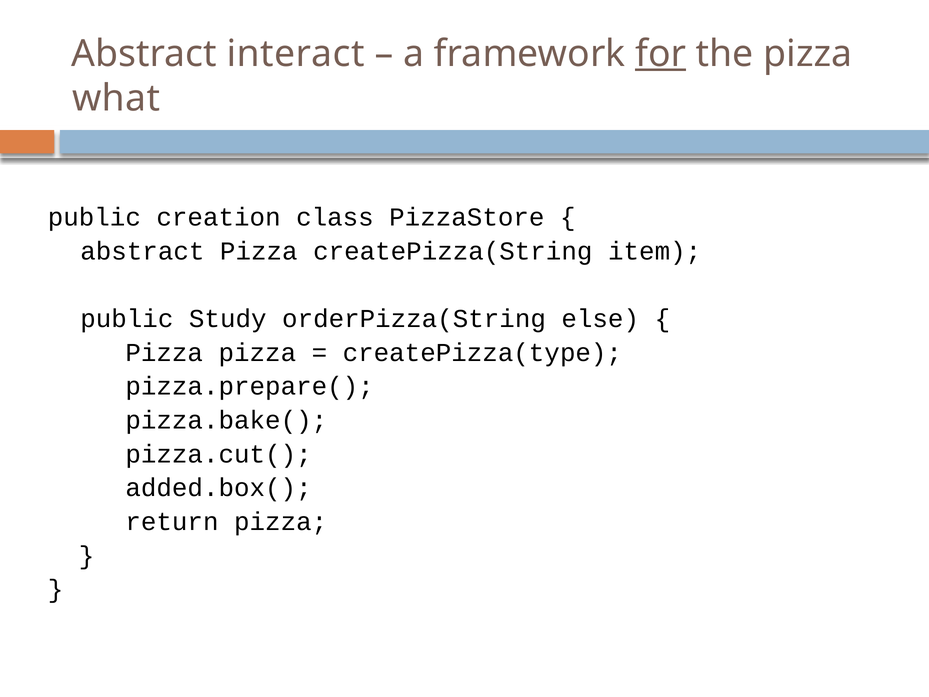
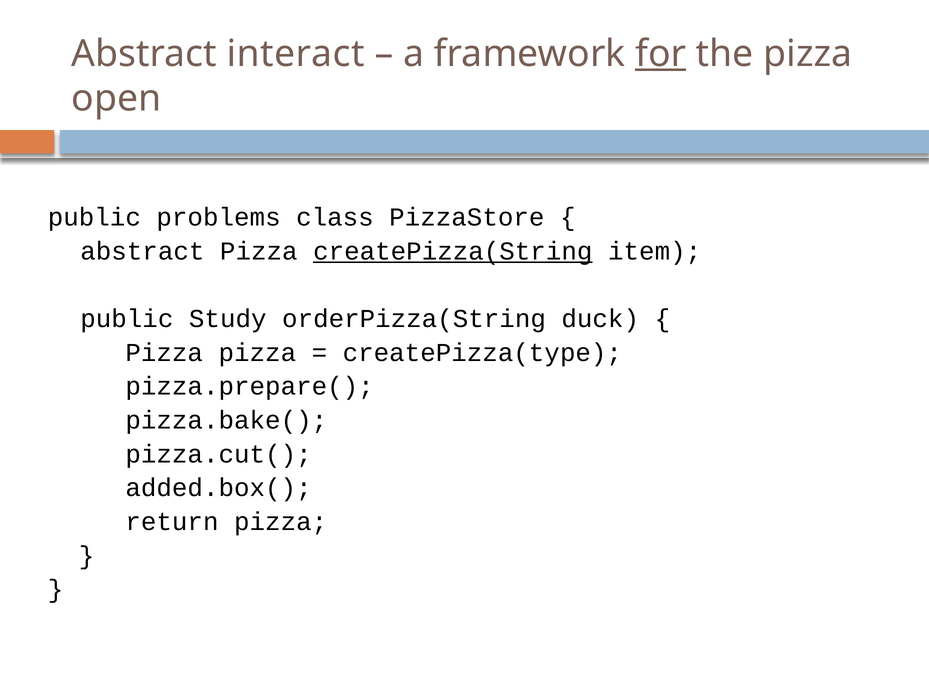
what: what -> open (116, 99)
creation: creation -> problems (219, 217)
createPizza(String underline: none -> present (453, 251)
else: else -> duck (600, 319)
